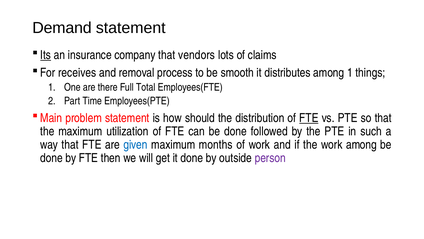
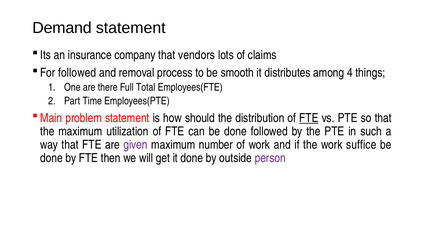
Its underline: present -> none (46, 55)
For receives: receives -> followed (77, 73)
among 1: 1 -> 4 (350, 73)
given colour: blue -> purple (136, 144)
months: months -> number (216, 144)
work among: among -> suffice (361, 144)
